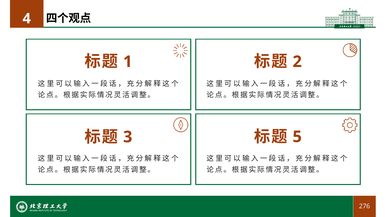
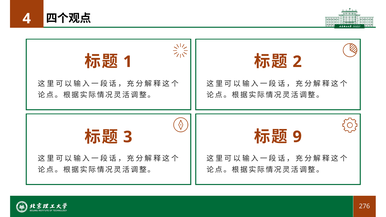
5: 5 -> 9 (297, 137)
